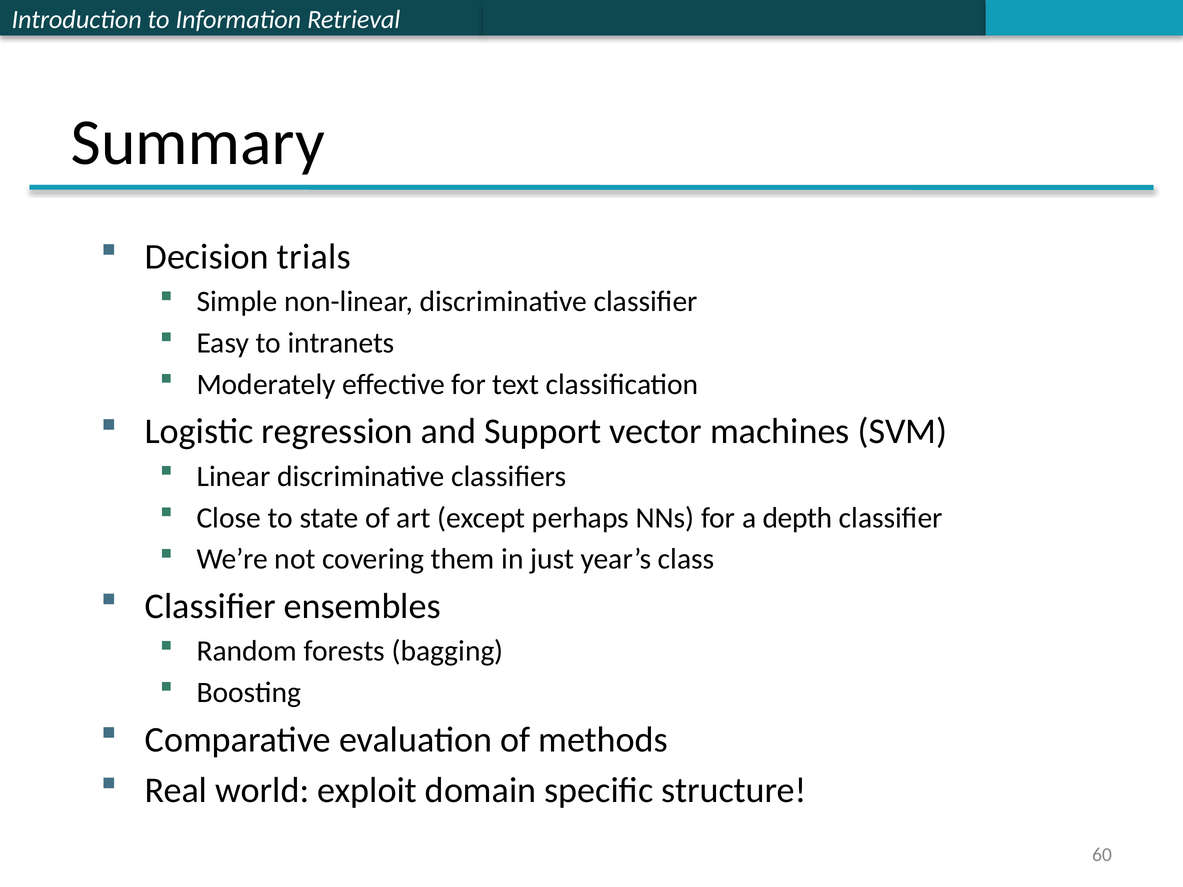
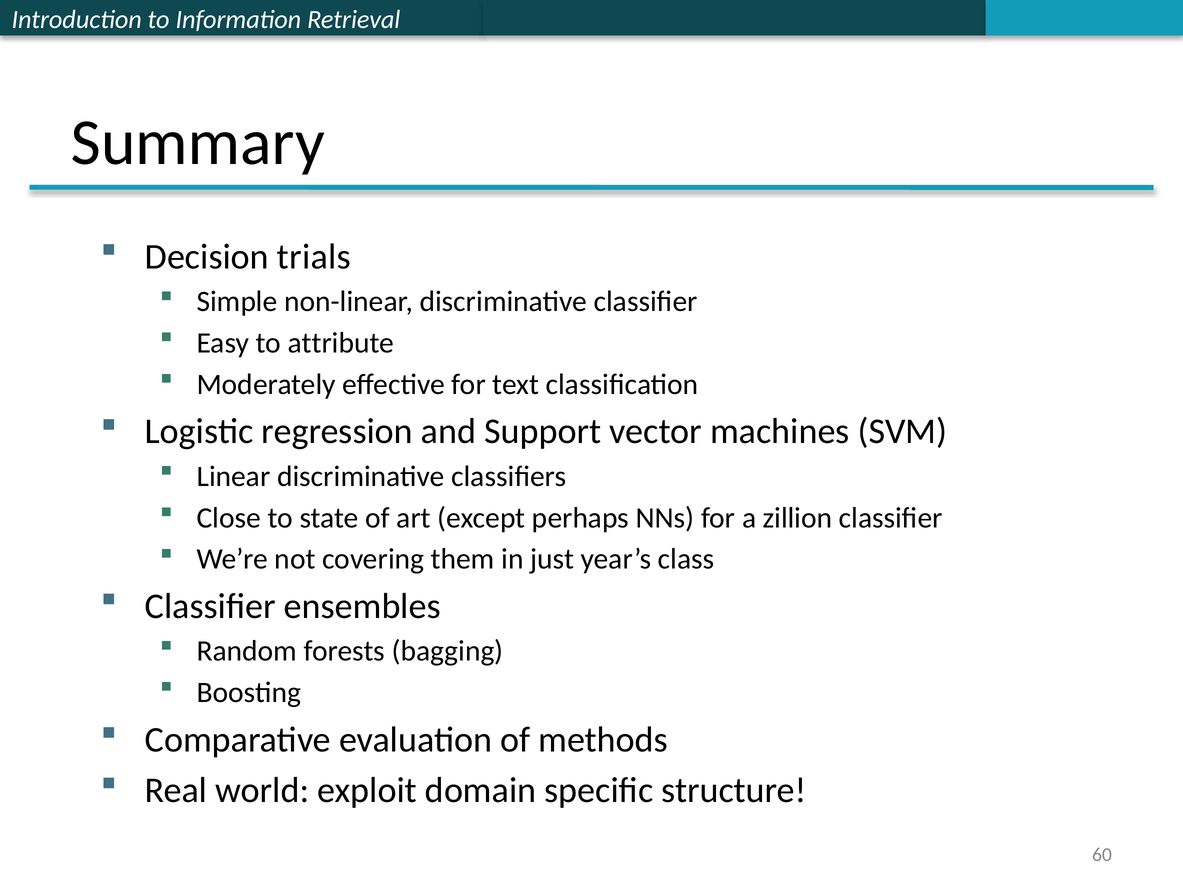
intranets: intranets -> attribute (341, 343)
depth: depth -> zillion (797, 518)
